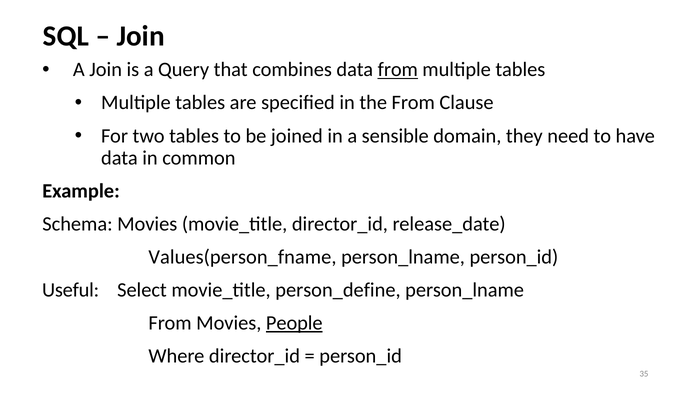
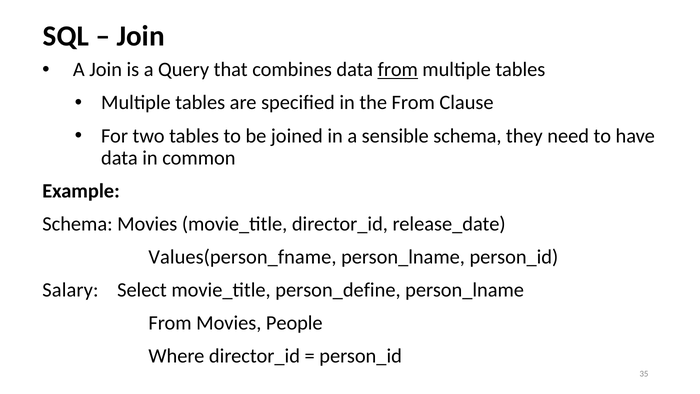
sensible domain: domain -> schema (467, 136)
Useful: Useful -> Salary (70, 290)
People underline: present -> none (294, 323)
